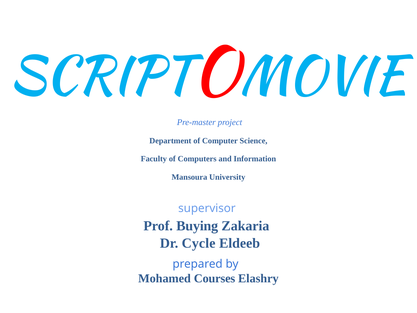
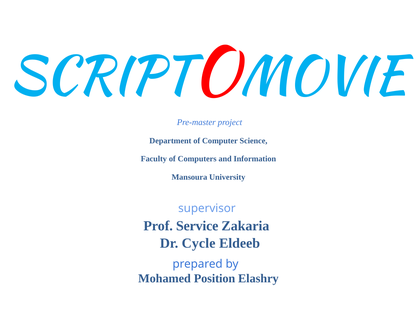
Buying: Buying -> Service (197, 226)
Courses: Courses -> Position (215, 278)
